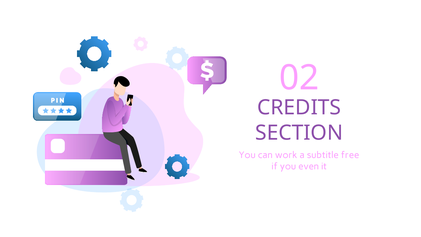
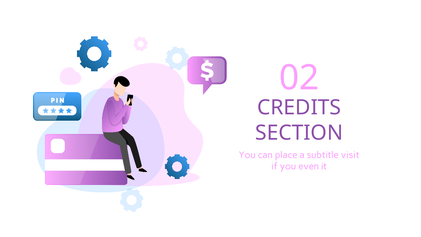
work: work -> place (286, 155)
free: free -> visit (350, 155)
